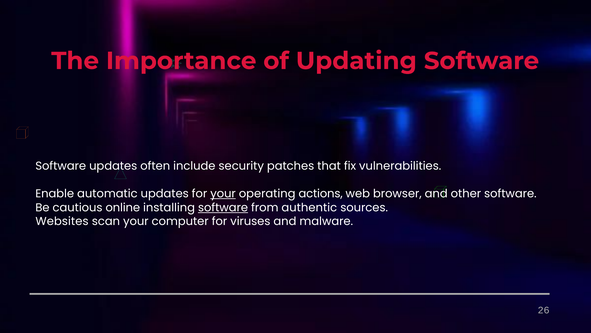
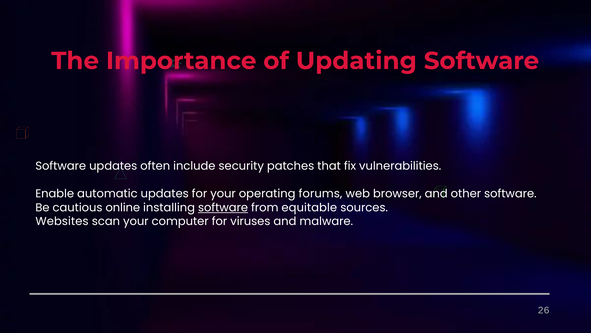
your underline: present -> none (223, 193)
actions: actions -> forums (320, 193)
authentic: authentic -> equitable (309, 207)
